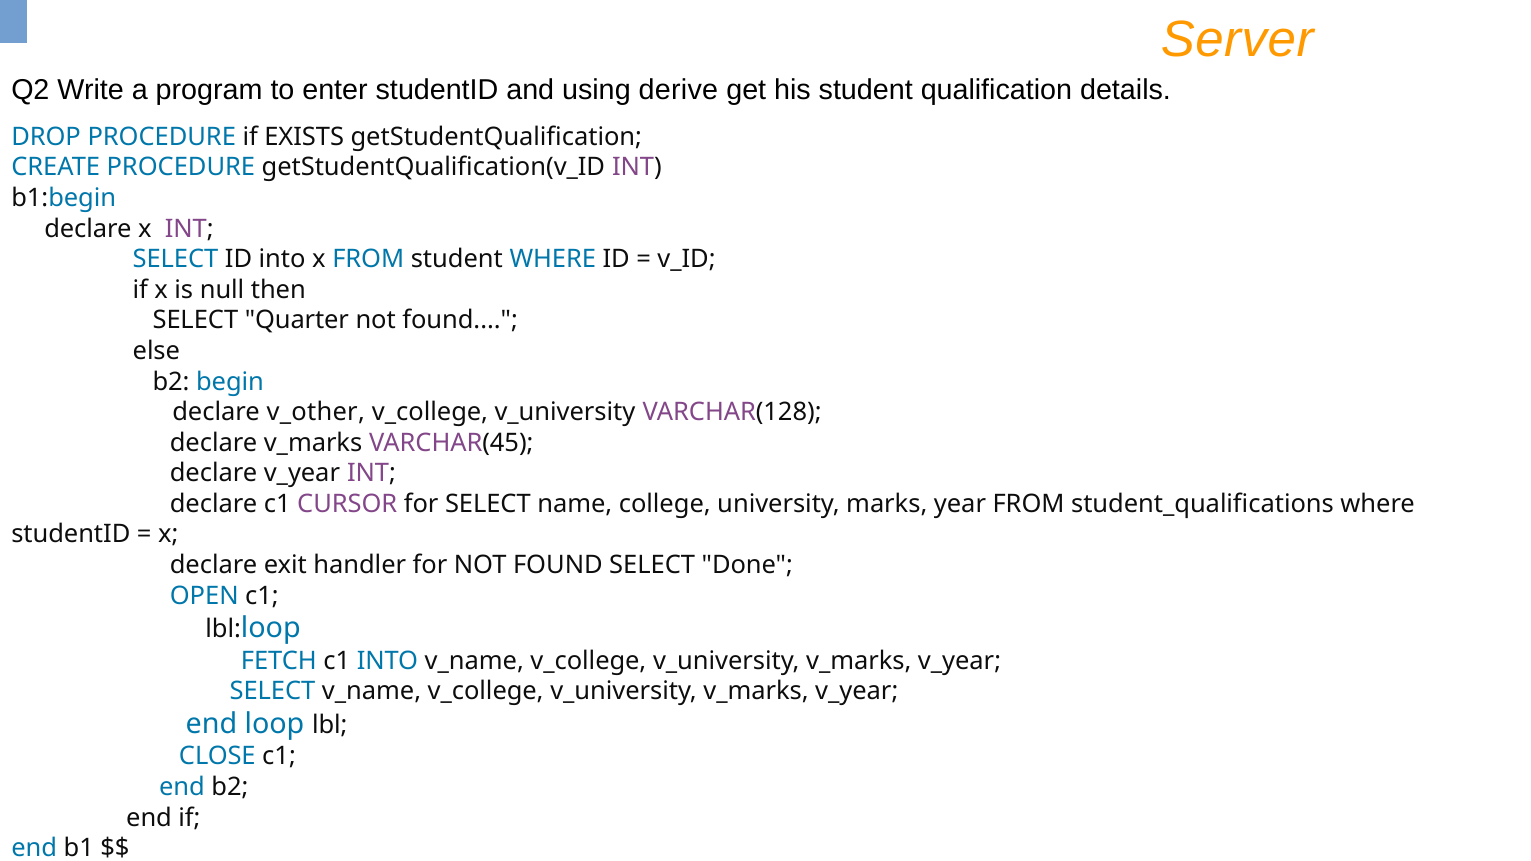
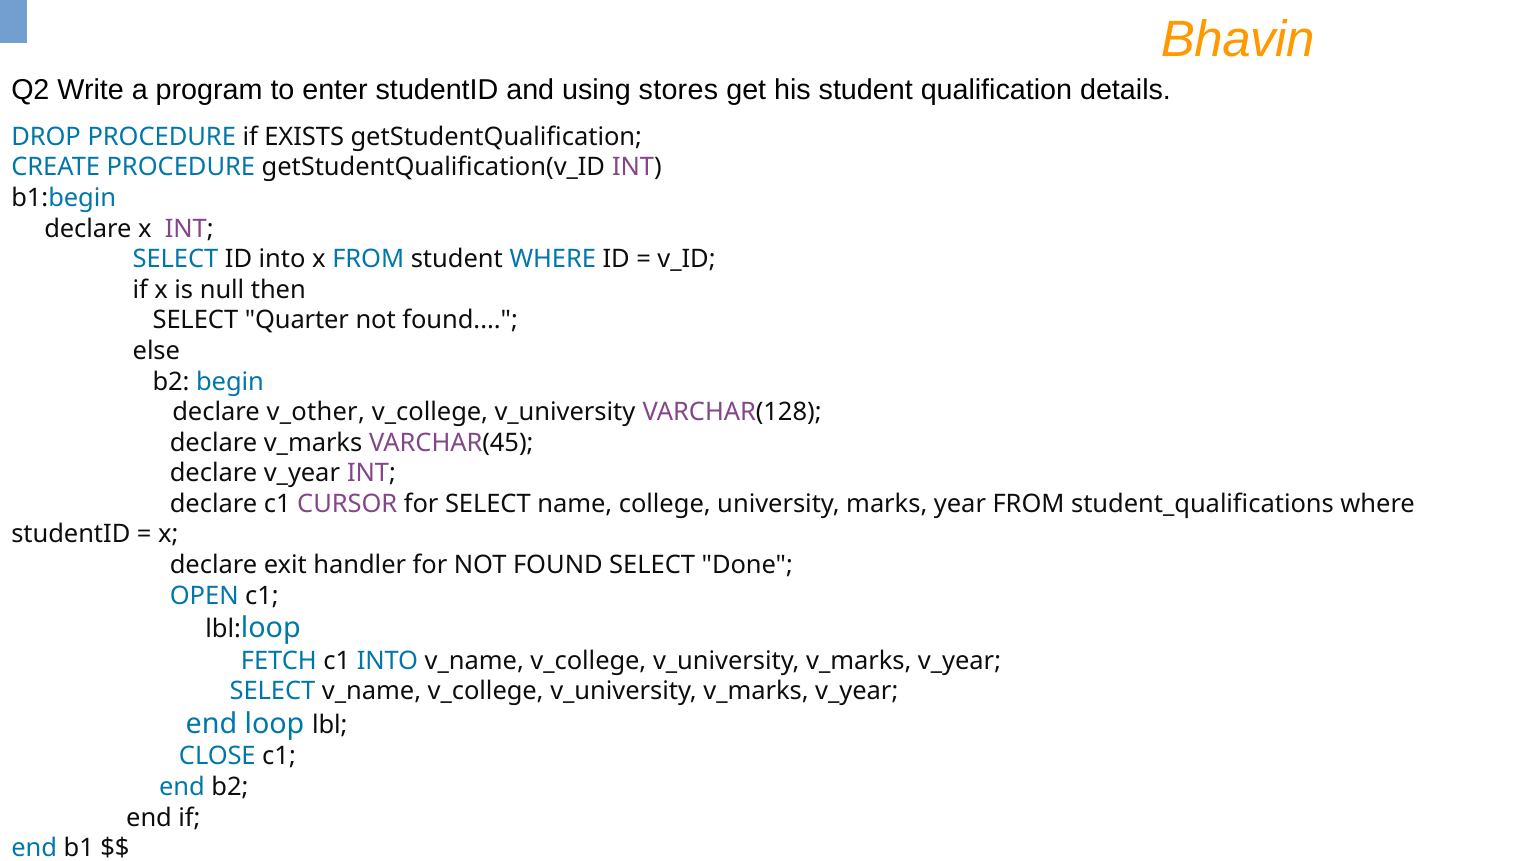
Server: Server -> Bhavin (1238, 40)
derive: derive -> stores (678, 91)
